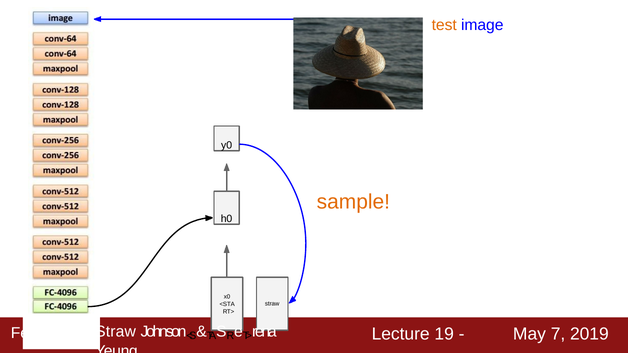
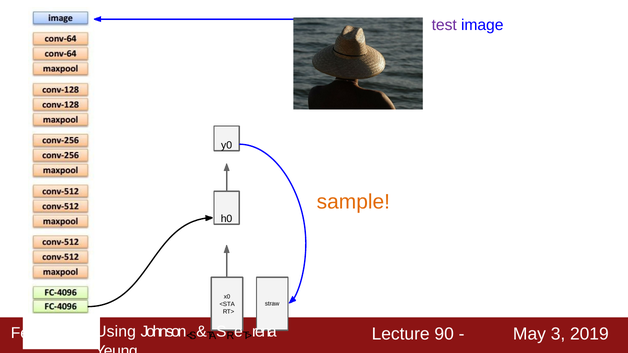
test colour: orange -> purple (444, 25)
19: 19 -> 90 (444, 334)
7: 7 -> 3 (558, 334)
F Straw: Straw -> Using (116, 332)
